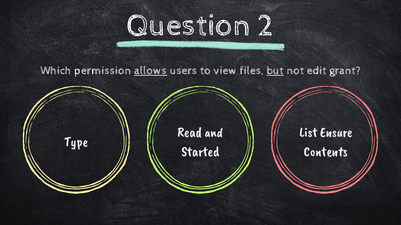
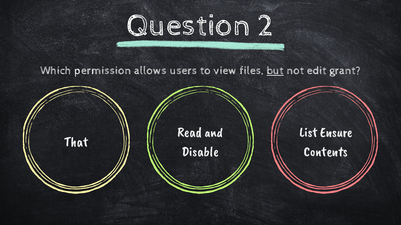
allows underline: present -> none (150, 71)
Type: Type -> That (76, 142)
Started: Started -> Disable (200, 152)
